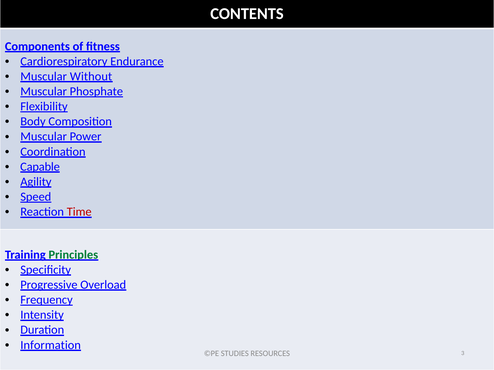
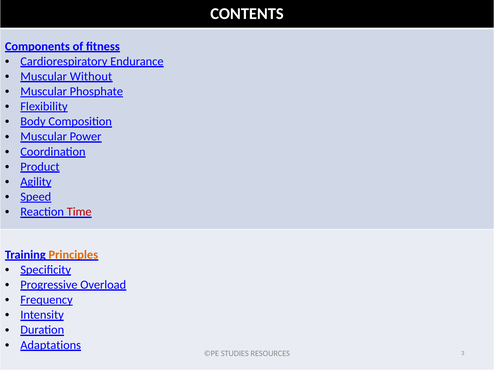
Capable: Capable -> Product (40, 167)
Principles colour: green -> orange (73, 255)
Information: Information -> Adaptations (51, 345)
